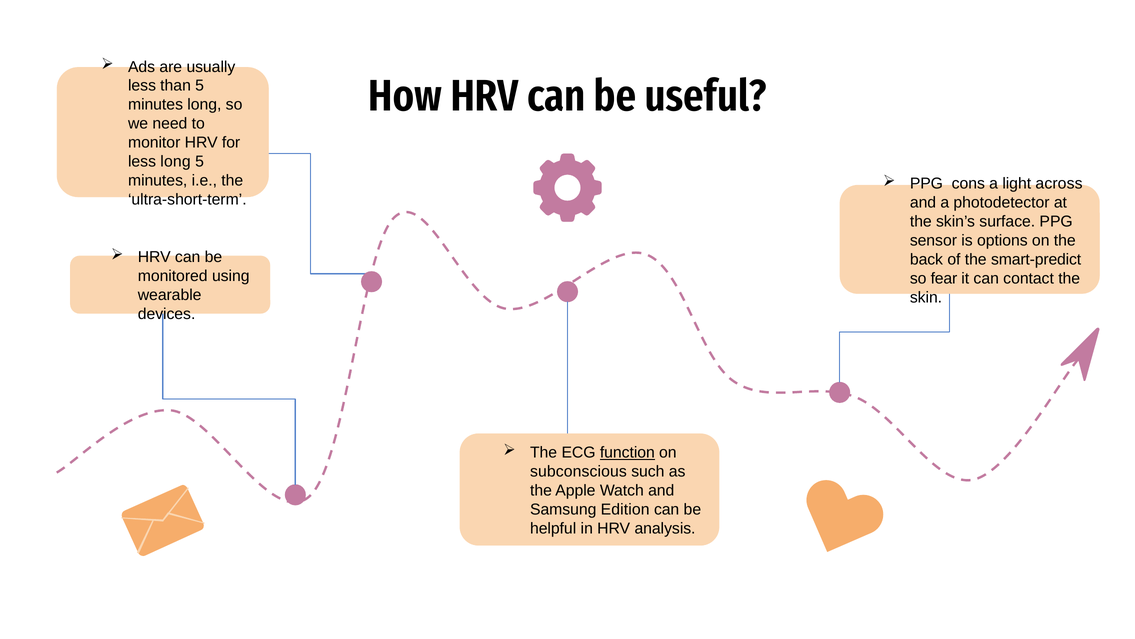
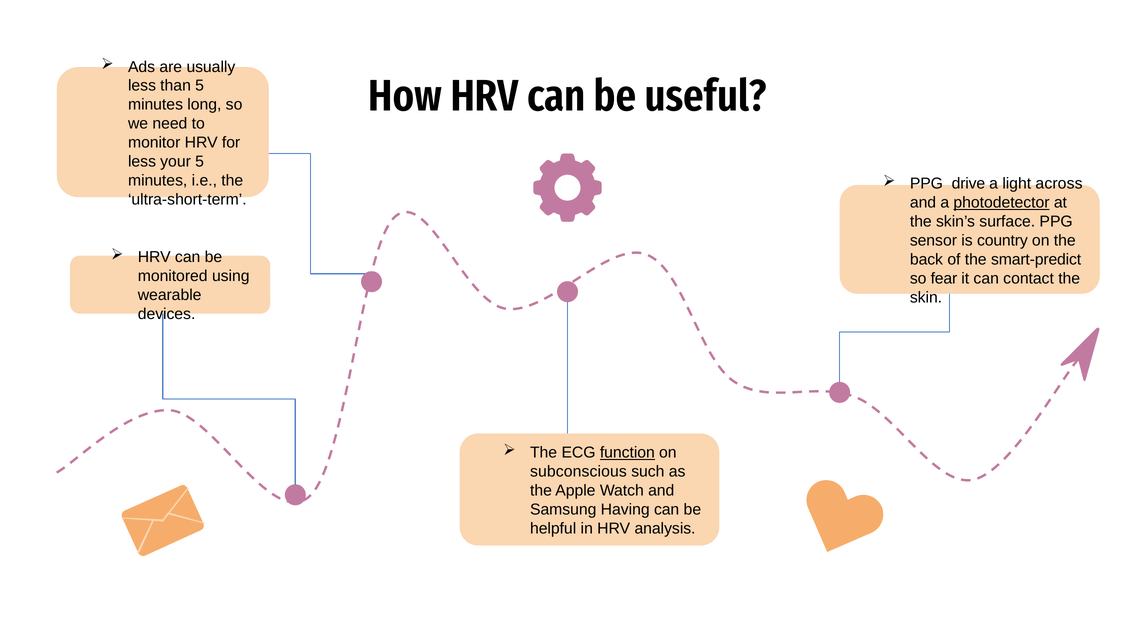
less long: long -> your (176, 161)
cons: cons -> drive (968, 183)
photodetector underline: none -> present (1002, 202)
options: options -> country (1002, 240)
Edition: Edition -> Having (625, 509)
